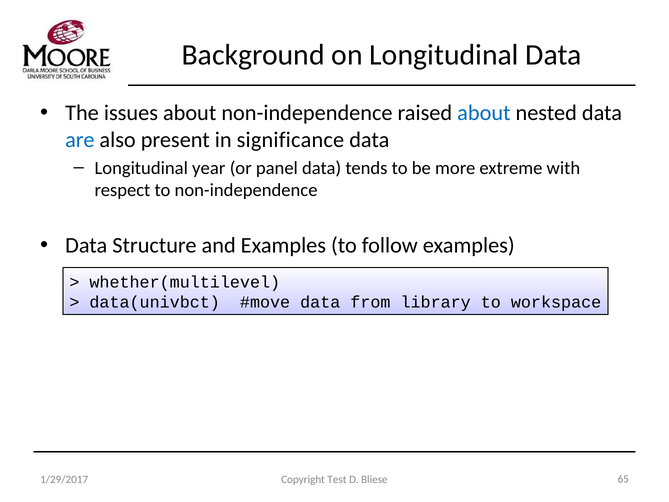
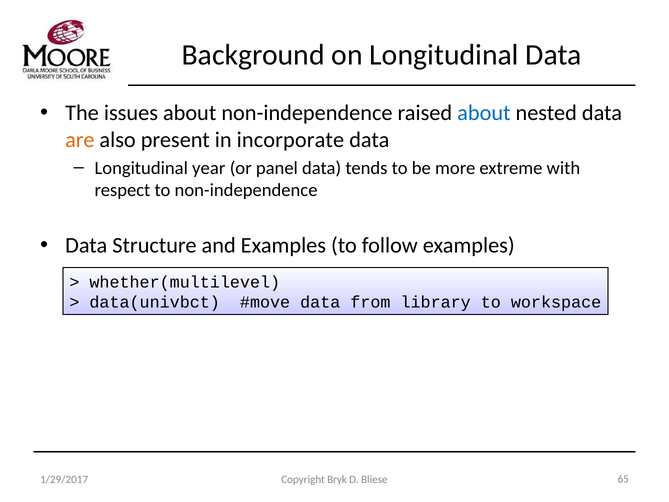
are colour: blue -> orange (80, 140)
significance: significance -> incorporate (290, 140)
Test: Test -> Bryk (337, 479)
